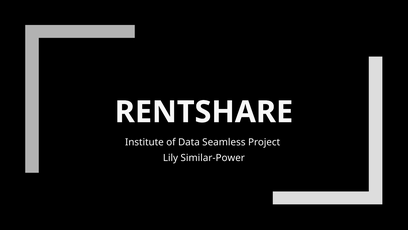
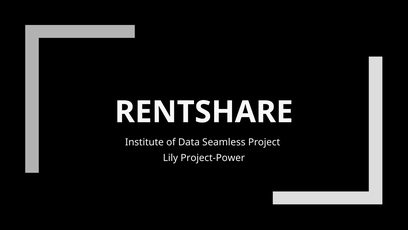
Similar-Power: Similar-Power -> Project-Power (213, 158)
